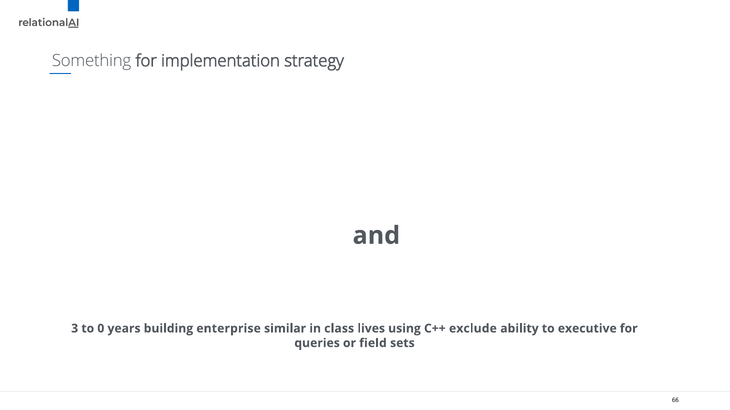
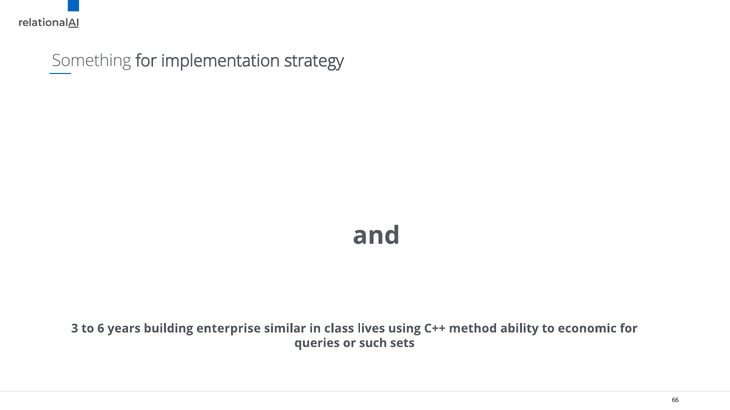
0: 0 -> 6 (101, 329)
exclude: exclude -> method (473, 329)
executive: executive -> economic (587, 329)
field: field -> such (373, 344)
